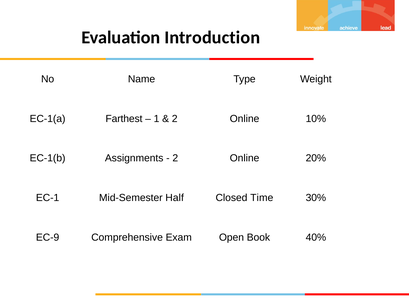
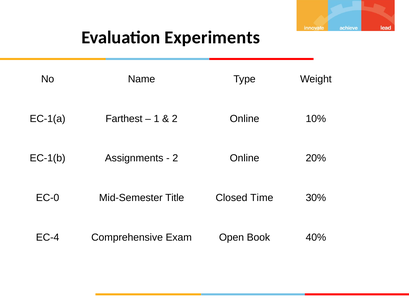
Introduction: Introduction -> Experiments (212, 37)
EC-1: EC-1 -> EC-0 (48, 198)
Half: Half -> Title (175, 198)
EC-9: EC-9 -> EC-4 (48, 237)
